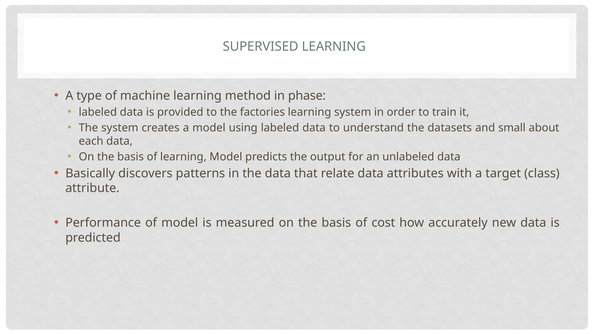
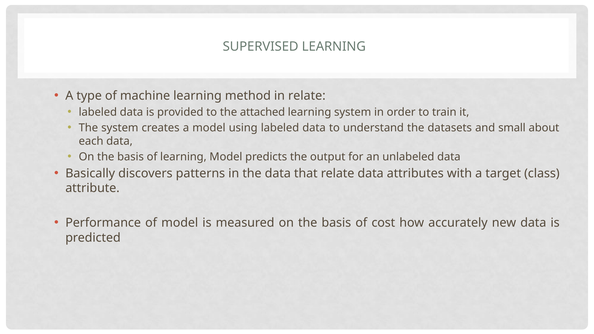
in phase: phase -> relate (307, 96)
factories: factories -> attached (263, 112)
